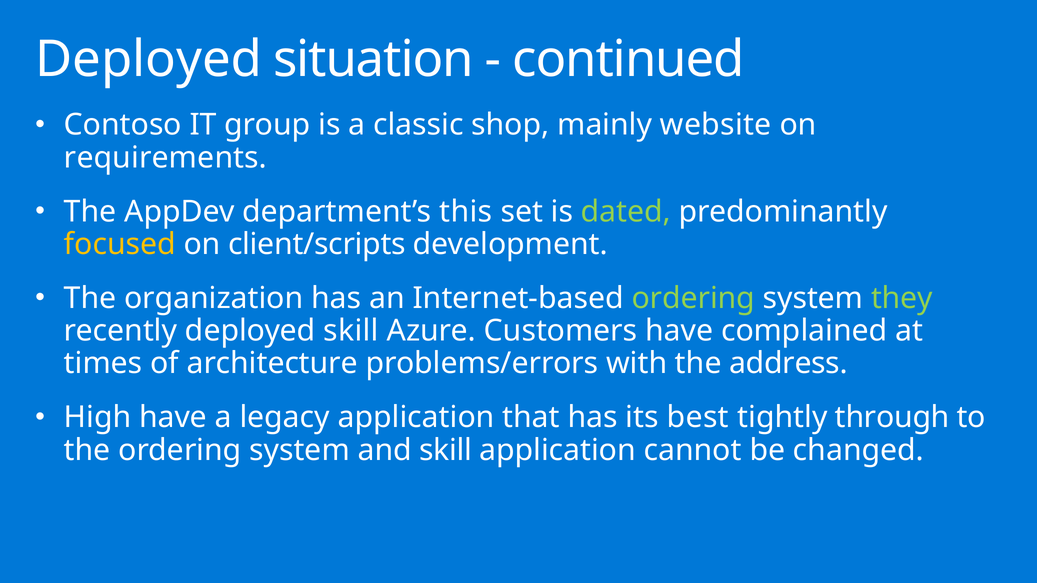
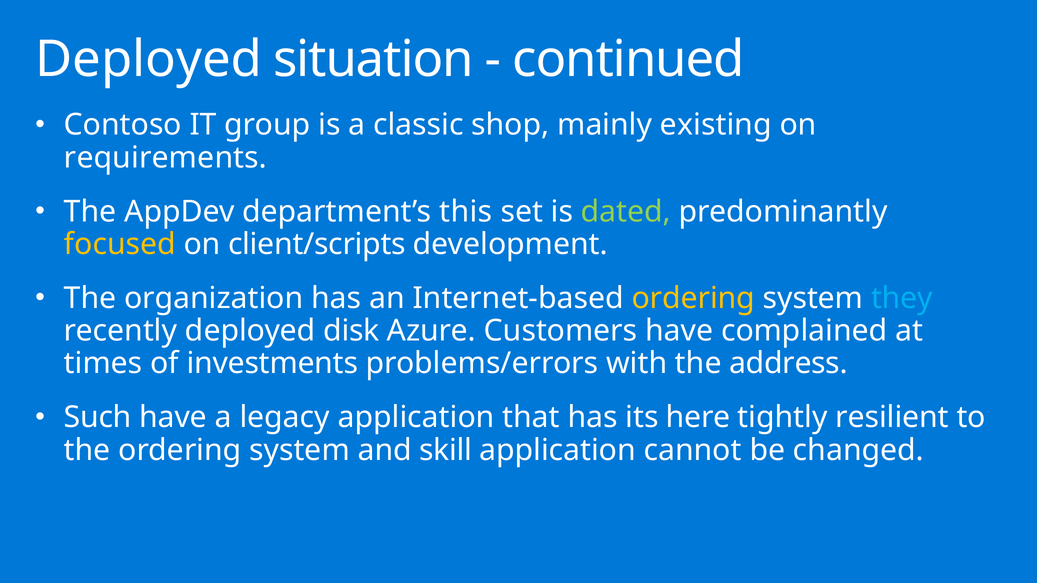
website: website -> existing (716, 125)
ordering colour: light green -> yellow (693, 298)
they colour: light green -> light blue (902, 298)
deployed skill: skill -> disk (351, 331)
architecture: architecture -> investments (272, 364)
High: High -> Such (98, 418)
best: best -> here (698, 418)
through: through -> resilient (892, 418)
